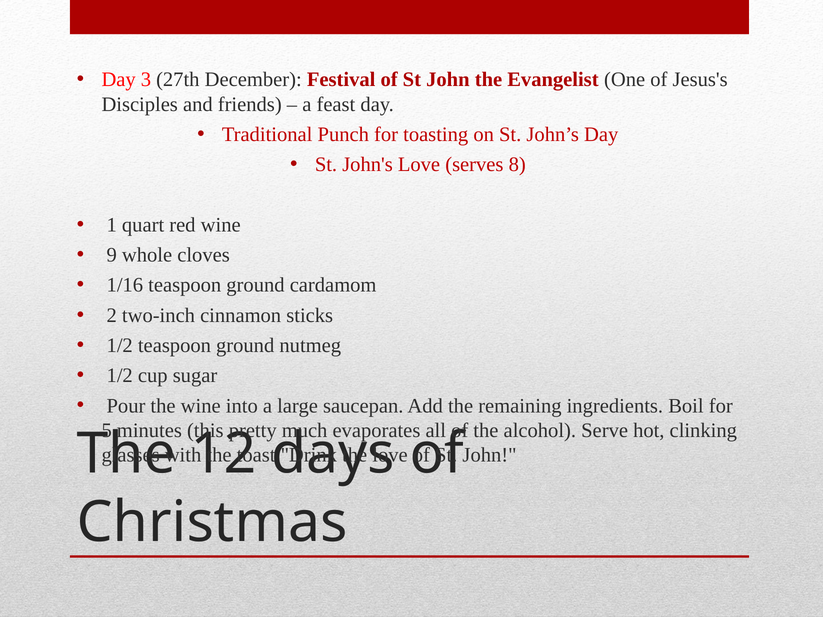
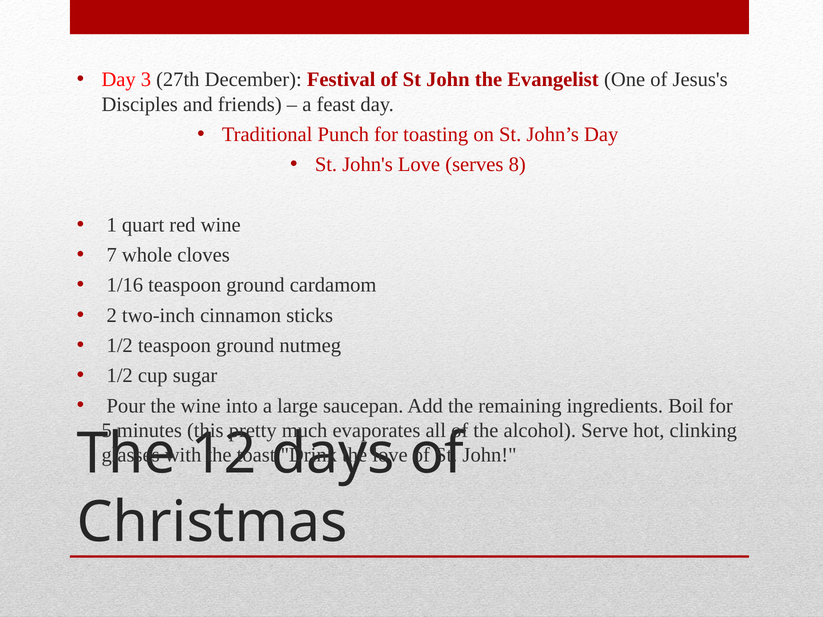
9: 9 -> 7 (112, 255)
